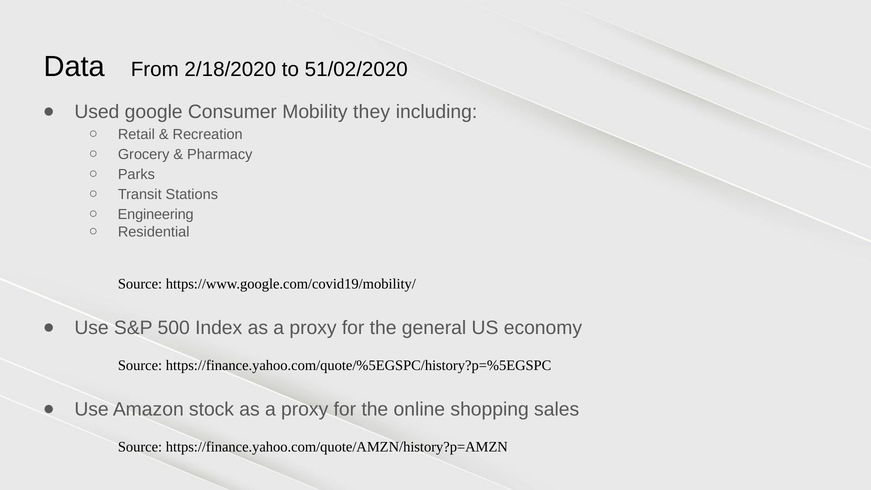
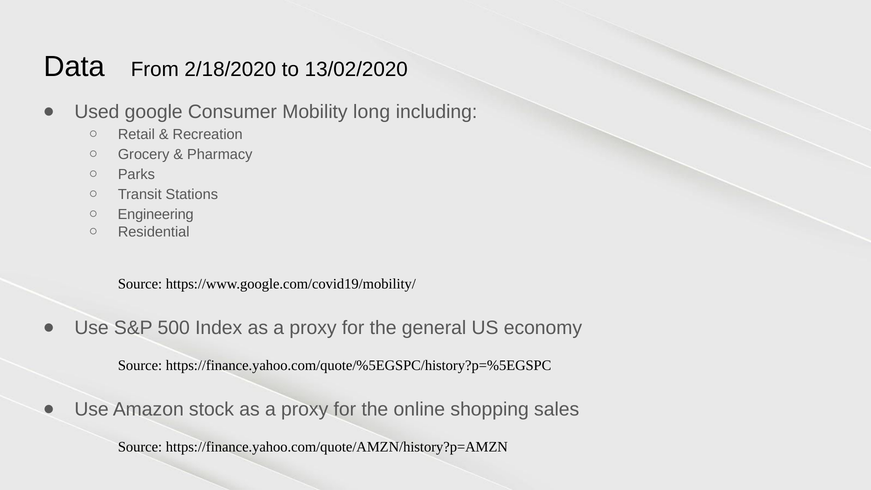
51/02/2020: 51/02/2020 -> 13/02/2020 (356, 69)
they: they -> long (372, 112)
